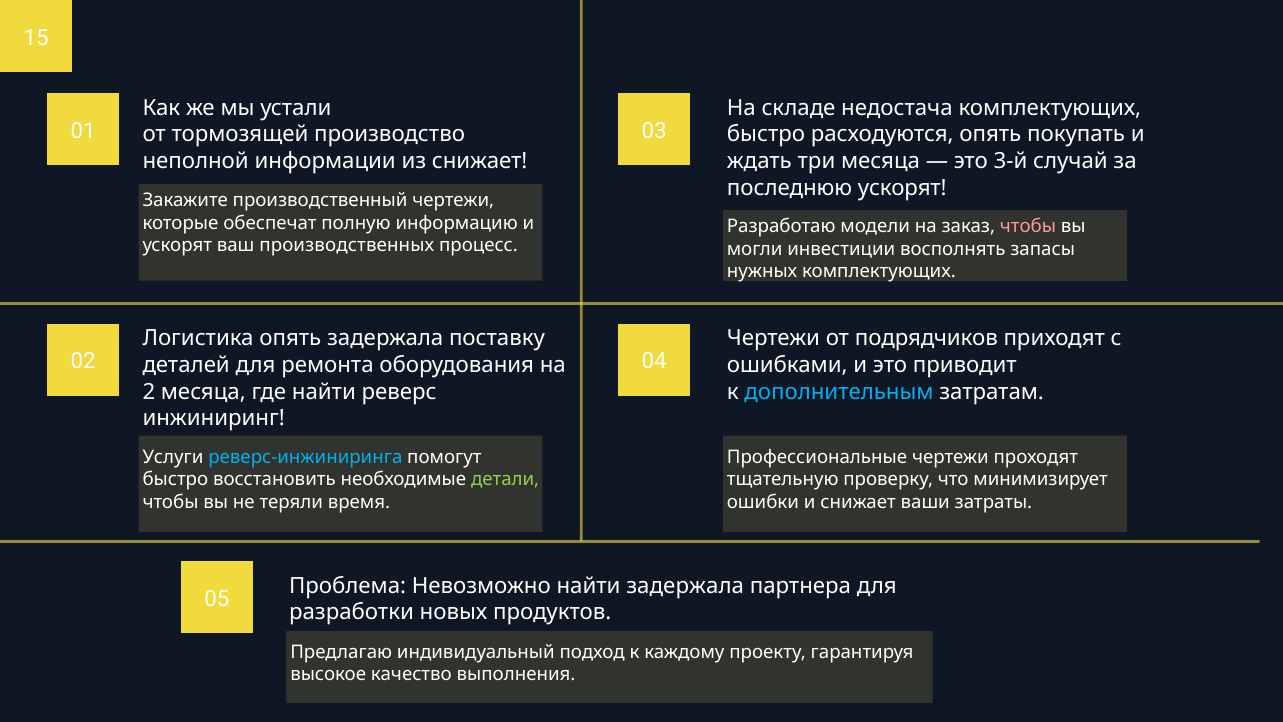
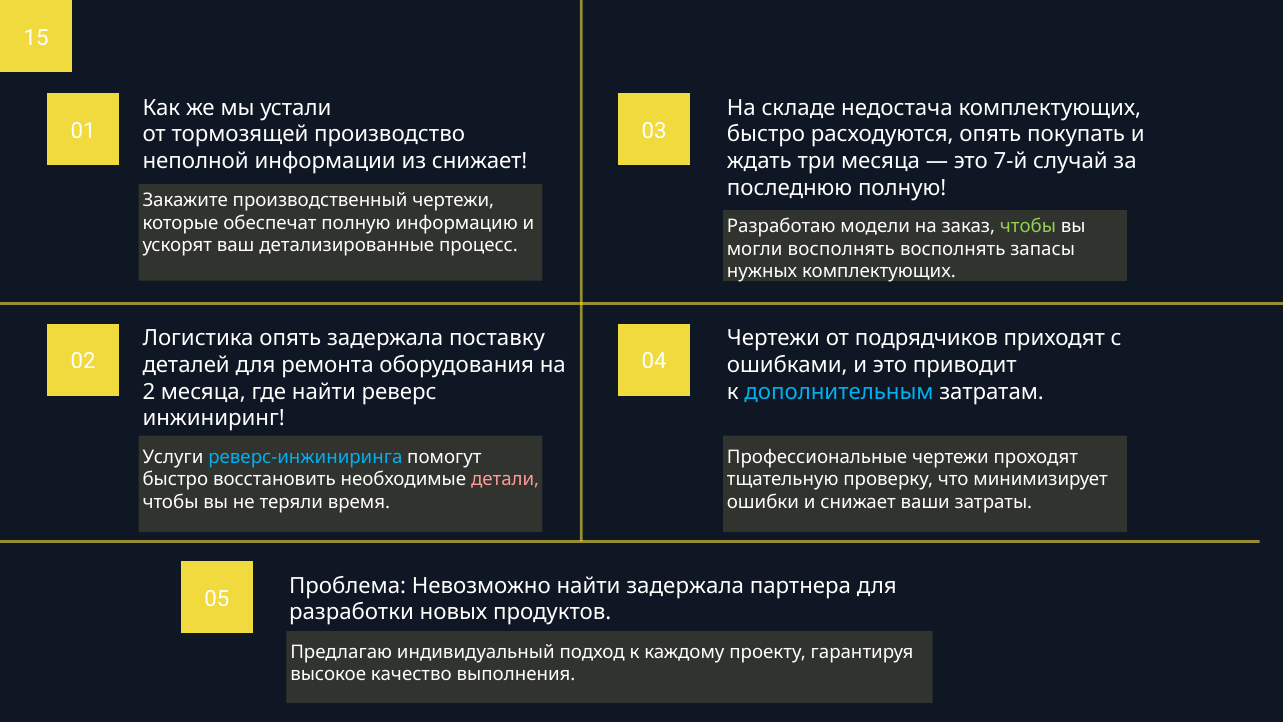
3-й: 3-й -> 7-й (1011, 161)
последнюю ускорят: ускорят -> полную (902, 188)
чтобы colour: pink -> light green (1028, 226)
производственных: производственных -> детализированные (347, 245)
могли инвестиции: инвестиции -> восполнять (841, 249)
детали colour: light green -> pink (505, 479)
